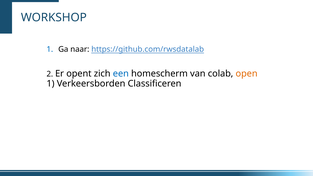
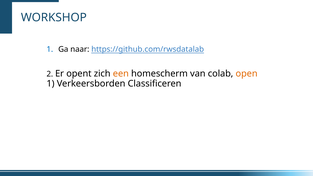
een colour: blue -> orange (121, 74)
